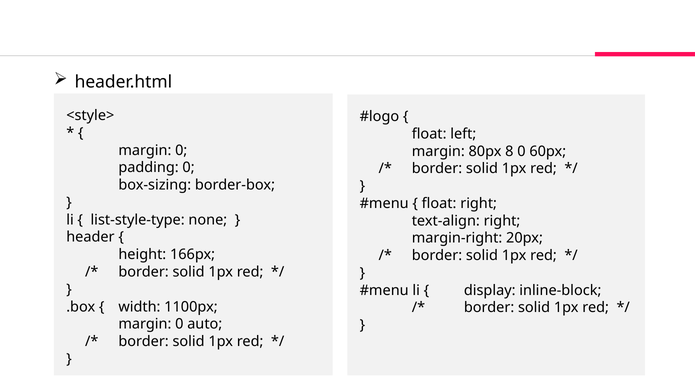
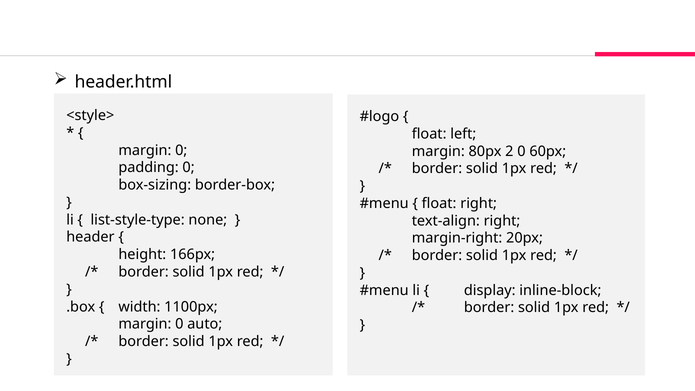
8: 8 -> 2 (509, 151)
